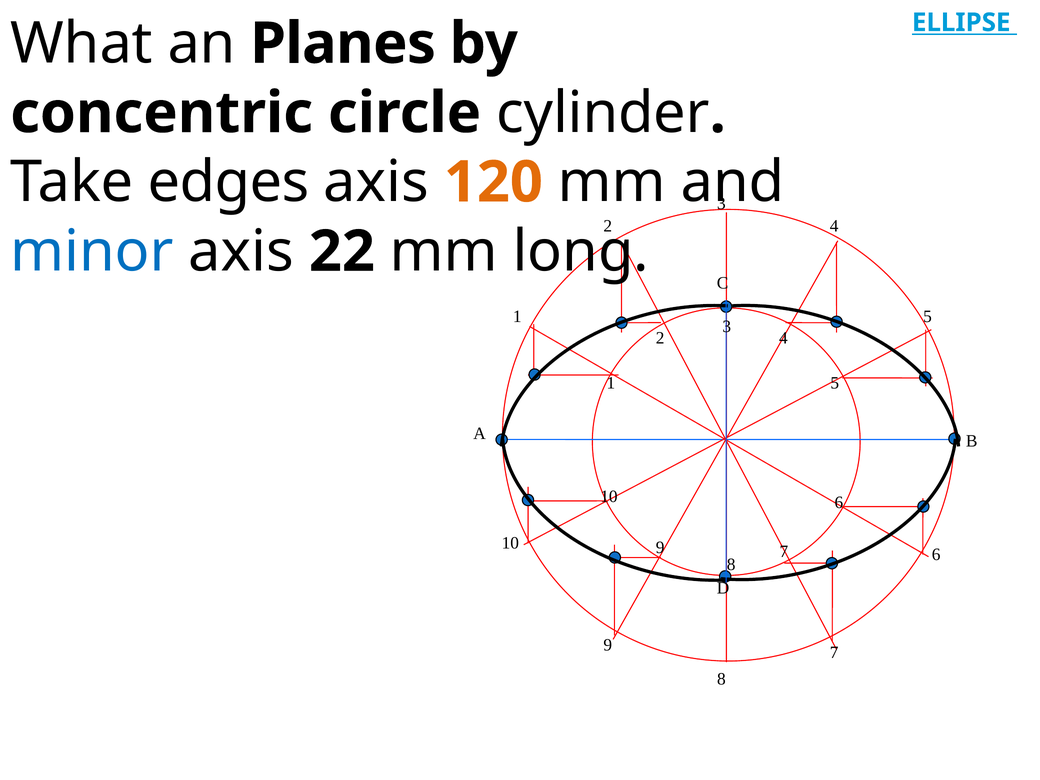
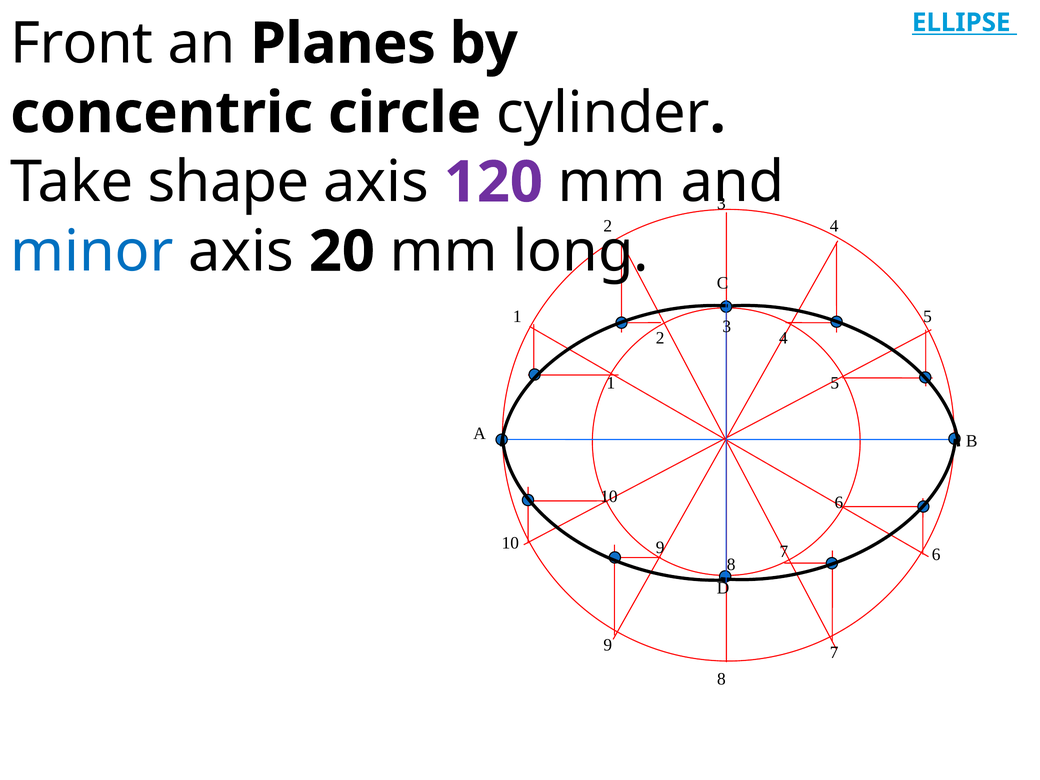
What: What -> Front (82, 44)
edges: edges -> shape (229, 182)
120 colour: orange -> purple (493, 182)
22: 22 -> 20 (342, 252)
